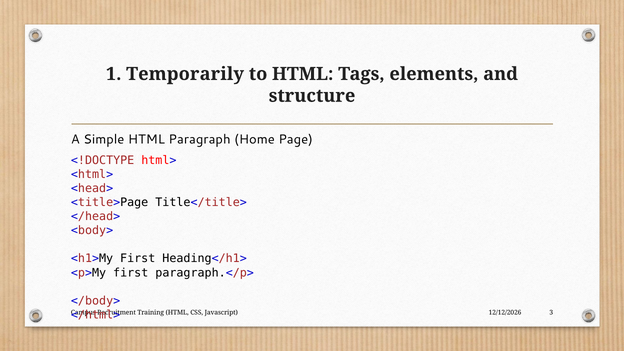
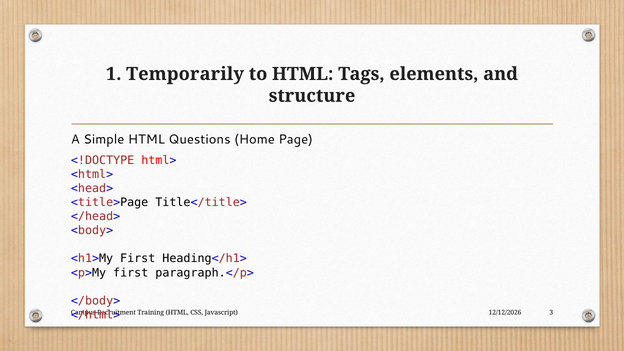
Paragraph: Paragraph -> Questions (200, 139)
